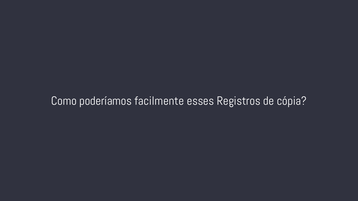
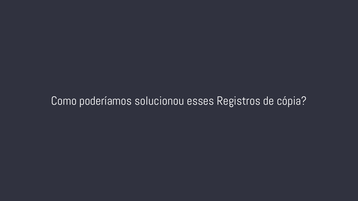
facilmente: facilmente -> solucionou (159, 101)
